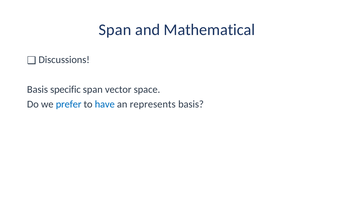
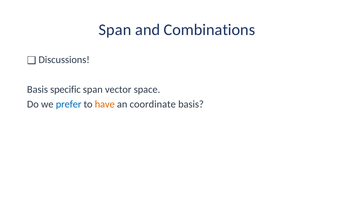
Mathematical: Mathematical -> Combinations (209, 30)
have colour: blue -> orange (105, 104)
represents: represents -> coordinate (153, 104)
